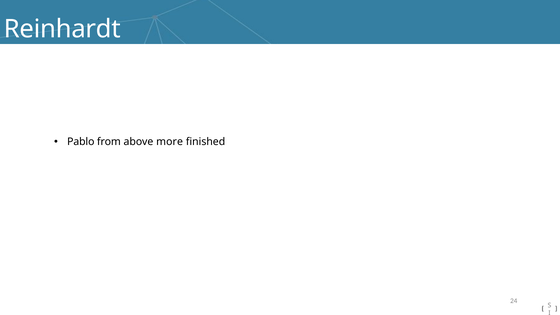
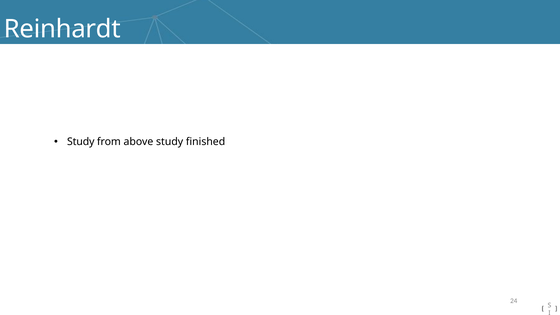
Pablo: Pablo -> Study (81, 142)
above more: more -> study (170, 142)
